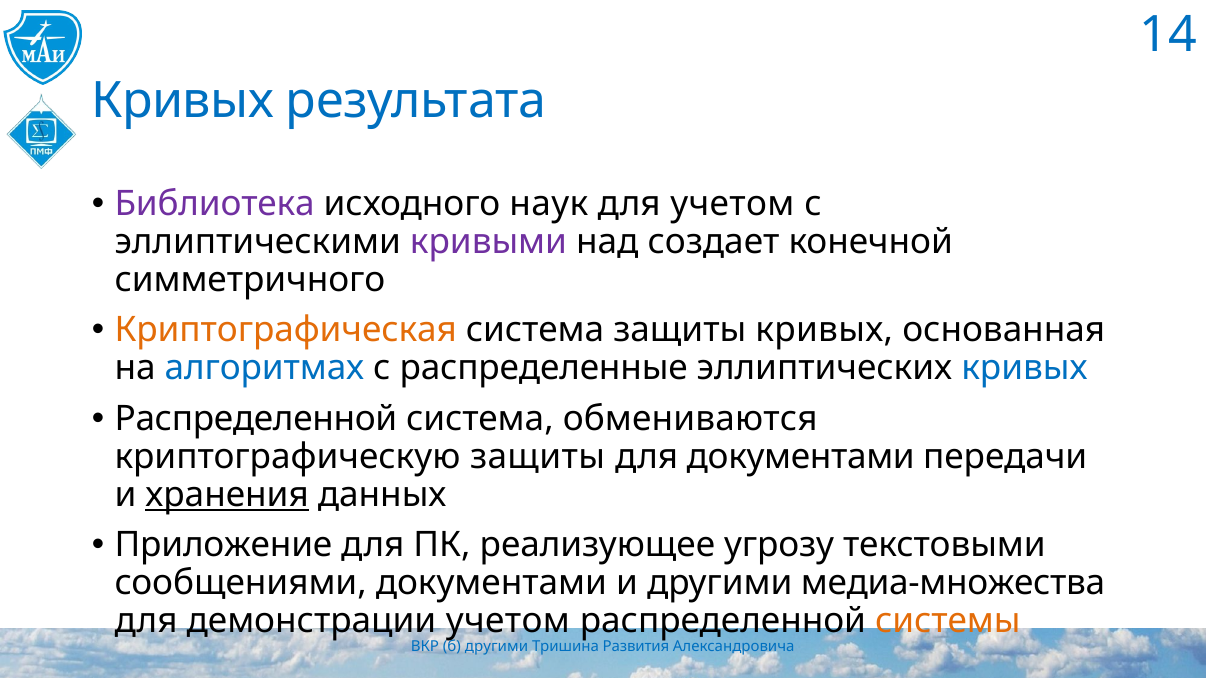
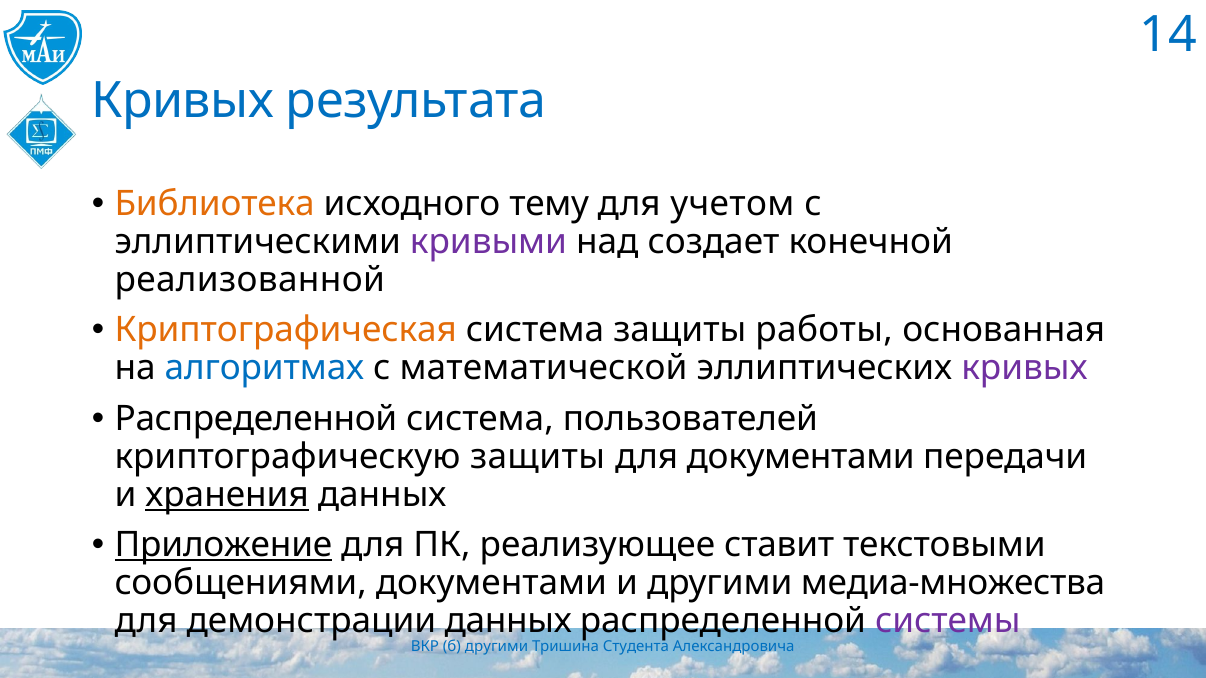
Библиотека colour: purple -> orange (215, 204)
наук: наук -> тему (549, 204)
симметричного: симметричного -> реализованной (250, 280)
защиты кривых: кривых -> работы (824, 330)
распределенные: распределенные -> математической (543, 368)
кривых colour: blue -> purple (1024, 368)
обмениваются: обмениваются -> пользователей (690, 419)
Приложение underline: none -> present (223, 546)
угрозу: угрозу -> ставит (779, 546)
демонстрации учетом: учетом -> данных (508, 622)
системы colour: orange -> purple (948, 622)
Развития: Развития -> Студента (636, 647)
